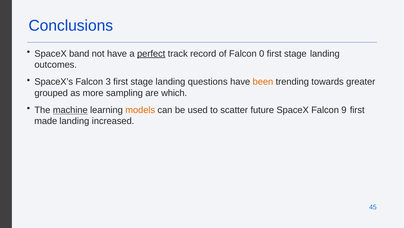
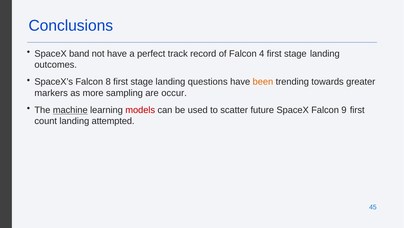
perfect underline: present -> none (151, 54)
0: 0 -> 4 (262, 54)
3: 3 -> 8 (108, 82)
grouped: grouped -> markers (51, 93)
which: which -> occur (174, 93)
models colour: orange -> red (140, 110)
made: made -> count (46, 121)
increased: increased -> attempted (113, 121)
